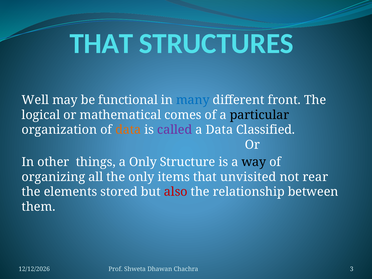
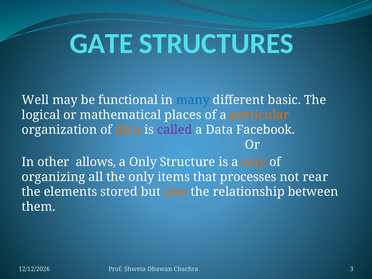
THAT: THAT -> GATE (101, 44)
front: front -> basic (284, 100)
comes: comes -> places (183, 115)
particular colour: black -> orange (259, 115)
Classified: Classified -> Facebook (266, 130)
things: things -> allows (96, 162)
way colour: black -> orange (254, 162)
unvisited: unvisited -> processes (248, 177)
also colour: red -> orange (176, 192)
